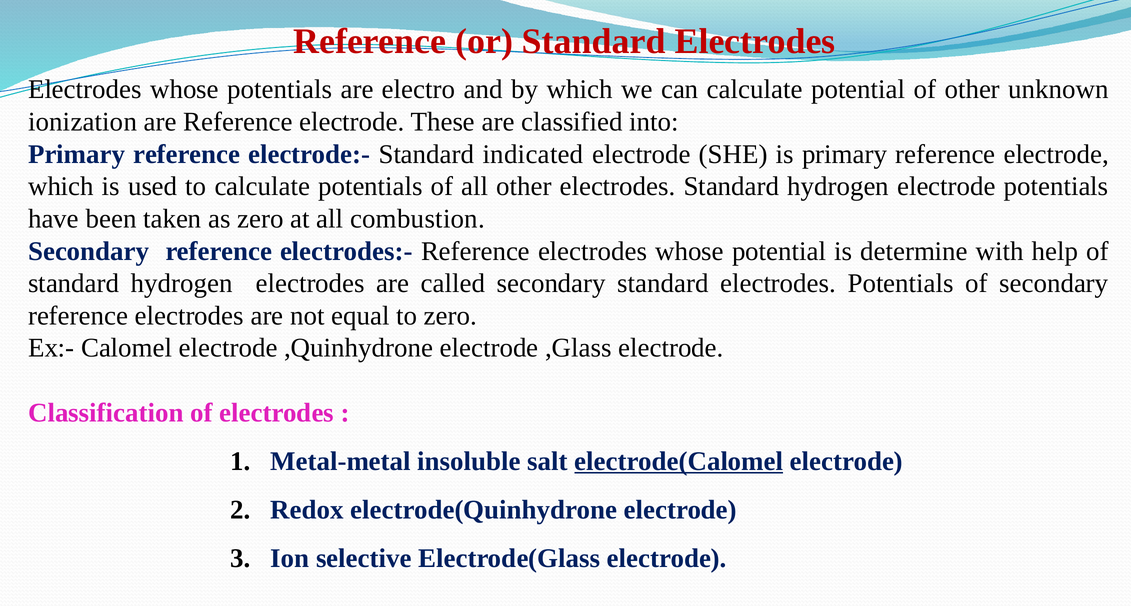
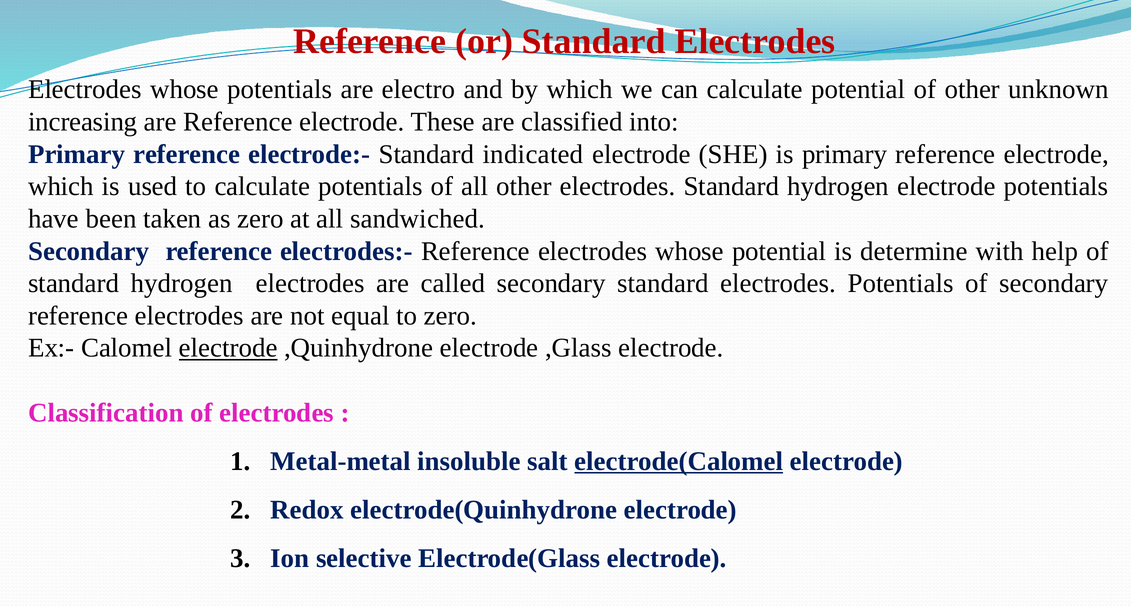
ionization: ionization -> increasing (83, 122)
combustion: combustion -> sandwiched (418, 219)
electrode underline: none -> present (228, 348)
